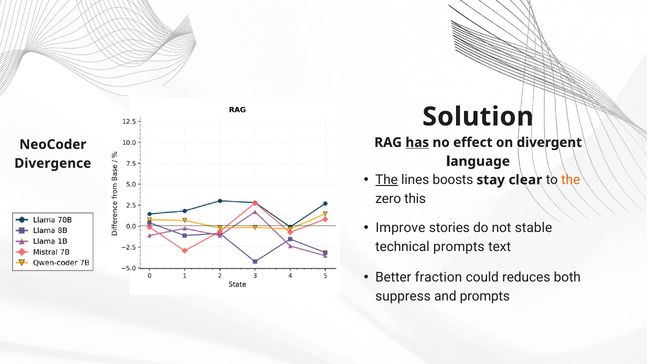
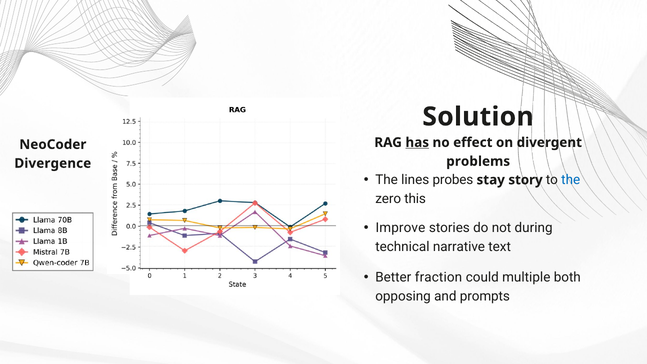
language: language -> problems (478, 161)
The underline: present -> none (387, 180)
boosts: boosts -> probes (453, 180)
clear: clear -> story (526, 180)
the colour: orange -> blue (571, 180)
stable: stable -> during (534, 228)
technical prompts: prompts -> narrative (459, 247)
reduces: reduces -> multiple (526, 277)
suppress: suppress -> opposing (403, 296)
